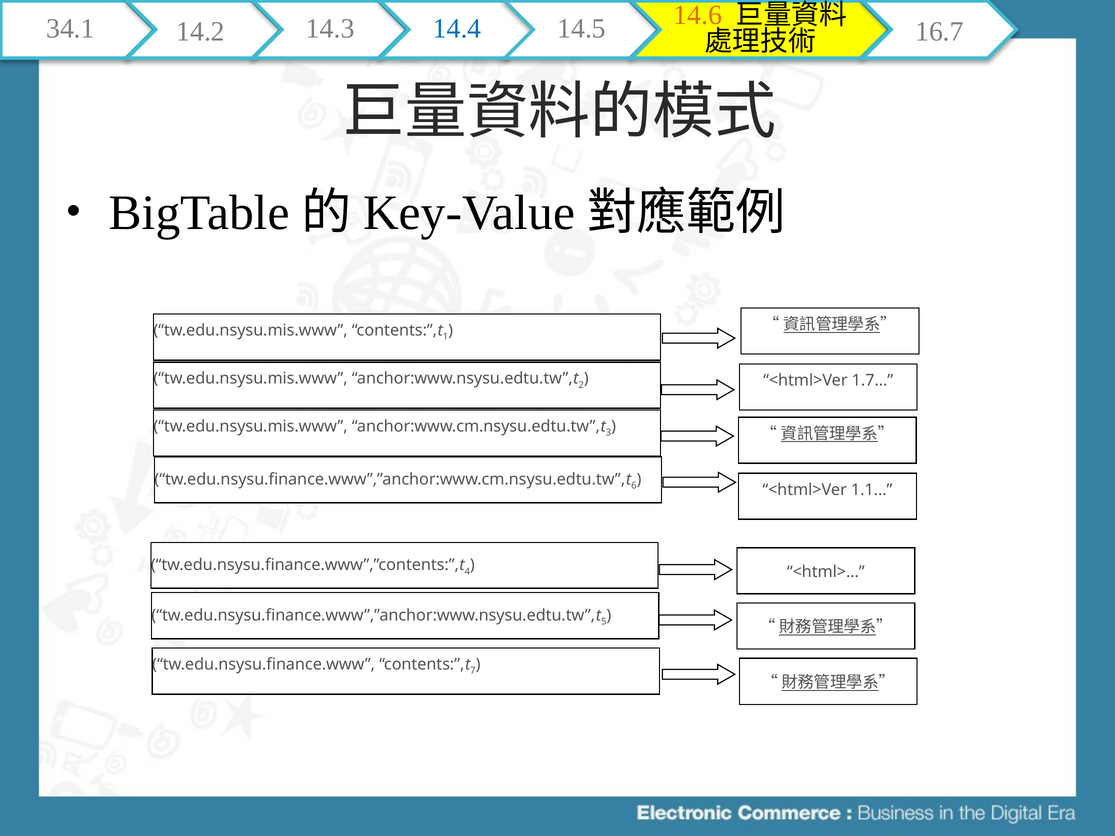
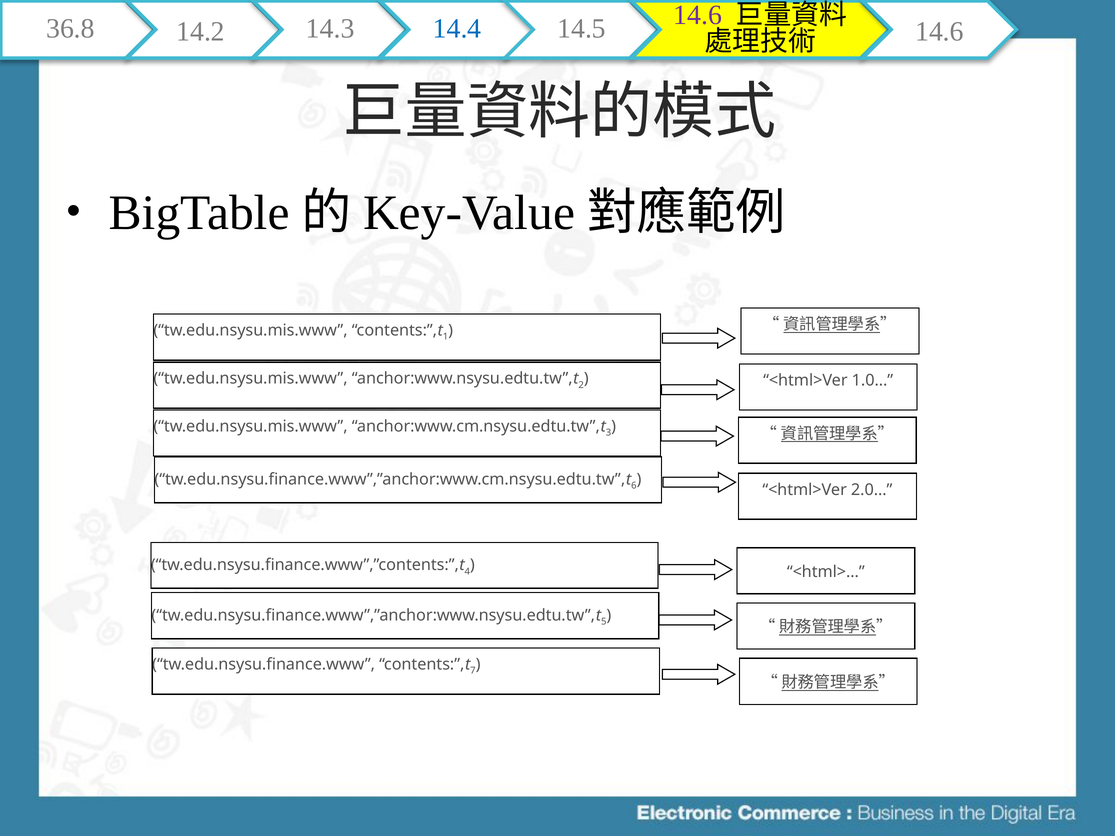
34.1: 34.1 -> 36.8 (70, 28)
14.6 colour: orange -> purple (698, 15)
16.7: 16.7 -> 14.6 (940, 31)
1.7…: 1.7… -> 1.0… (872, 381)
1.1…: 1.1… -> 2.0… (872, 490)
